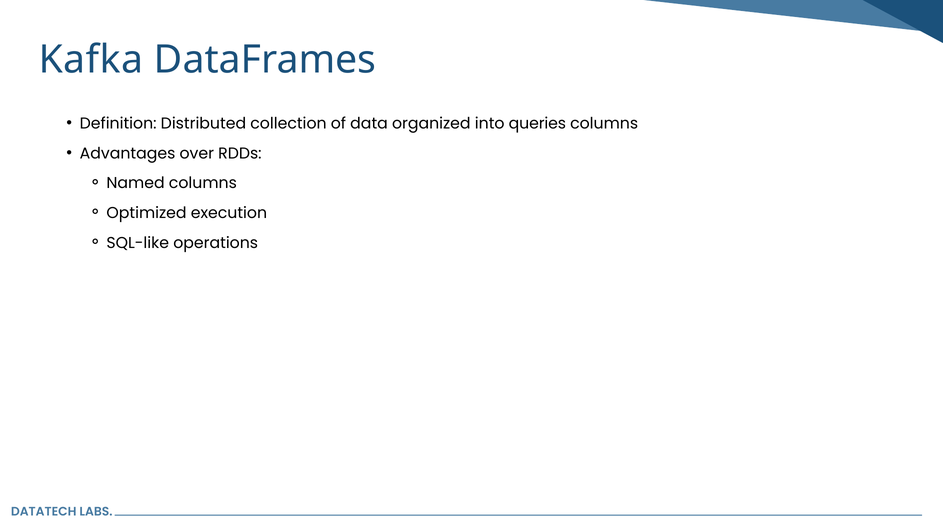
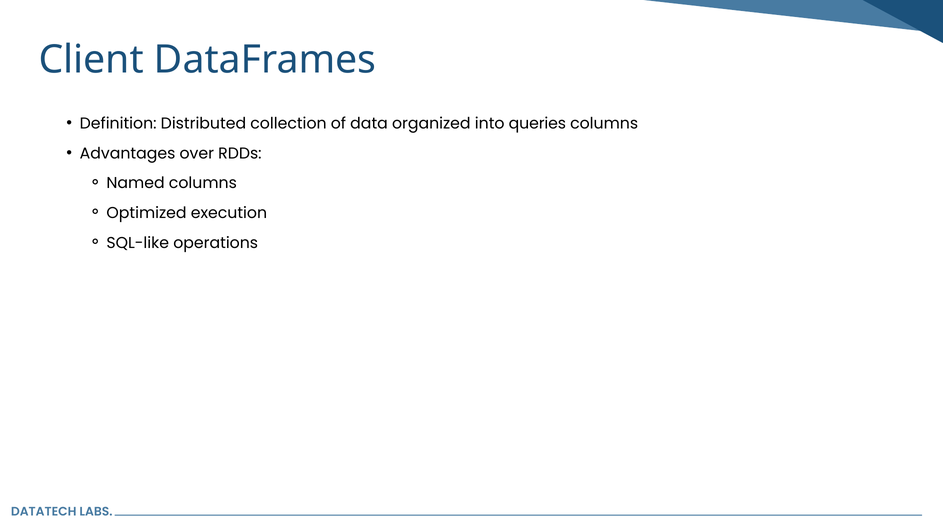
Kafka: Kafka -> Client (91, 60)
